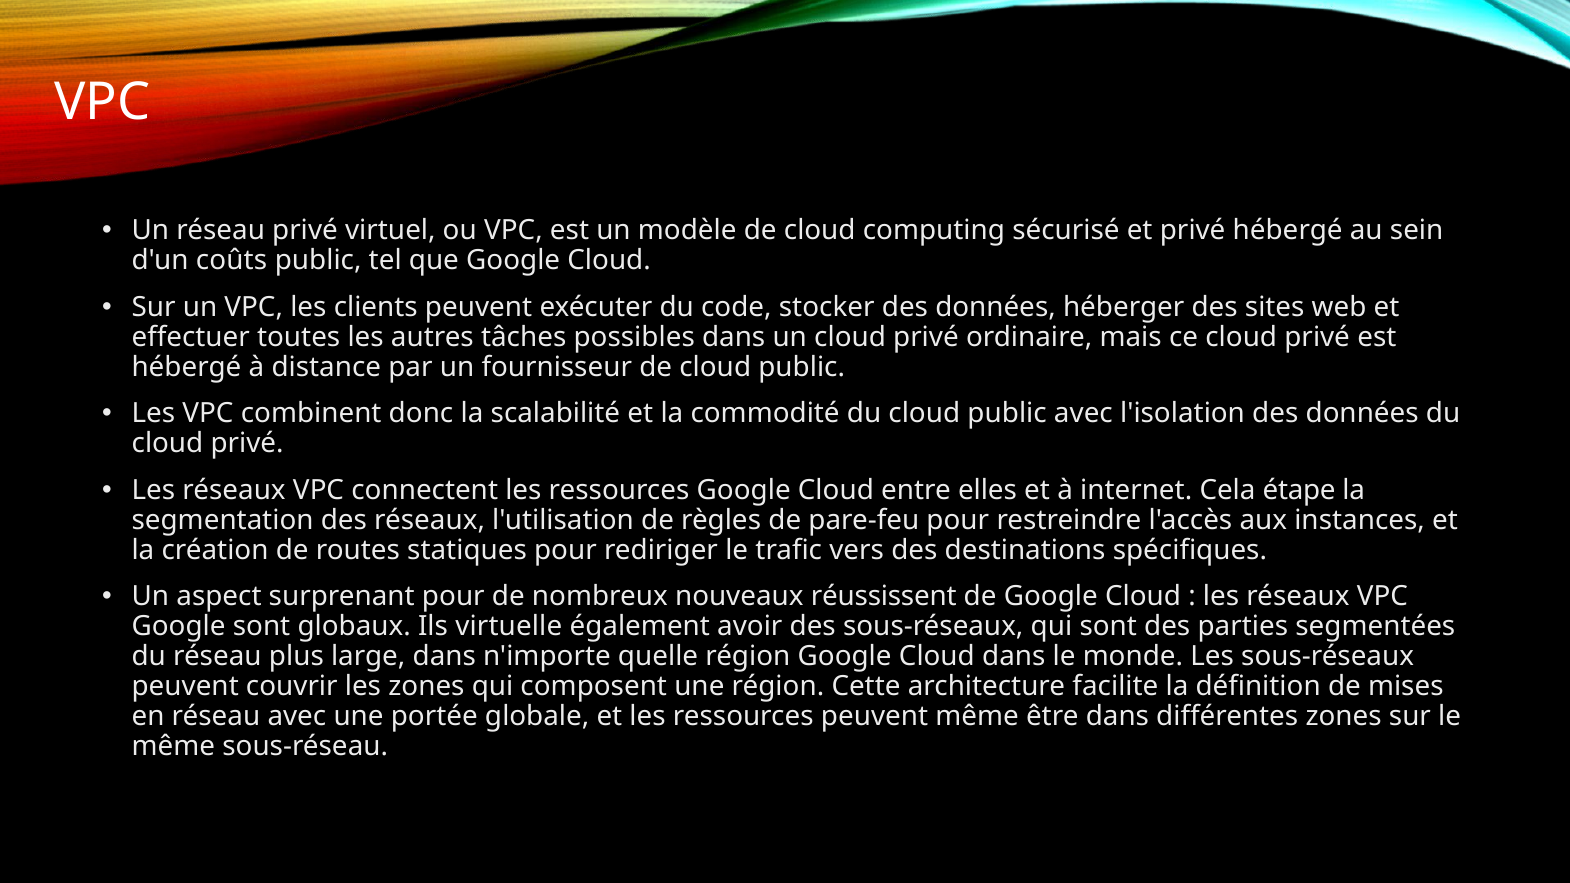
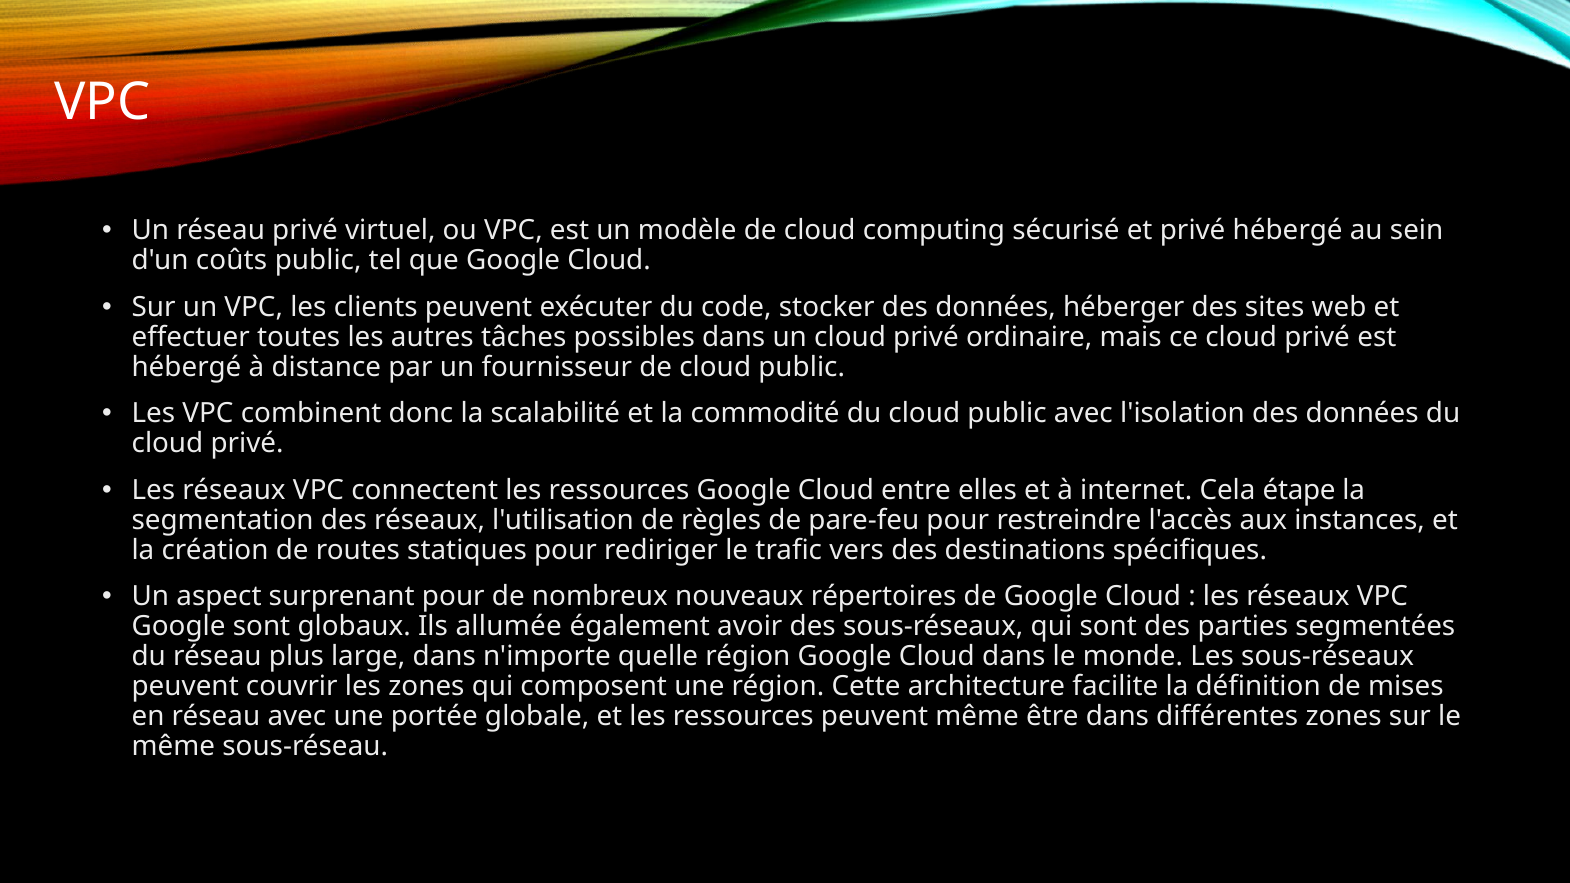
réussissent: réussissent -> répertoires (884, 597)
virtuelle: virtuelle -> allumée (509, 627)
